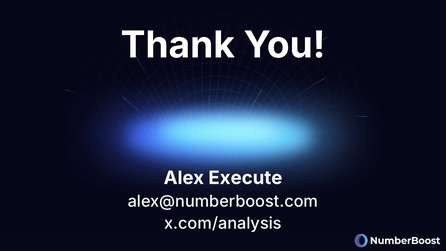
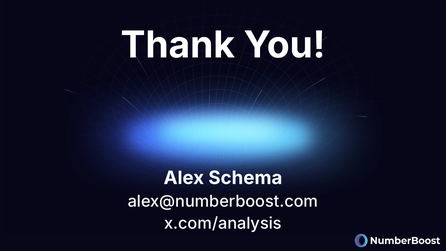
Execute: Execute -> Schema (245, 178)
